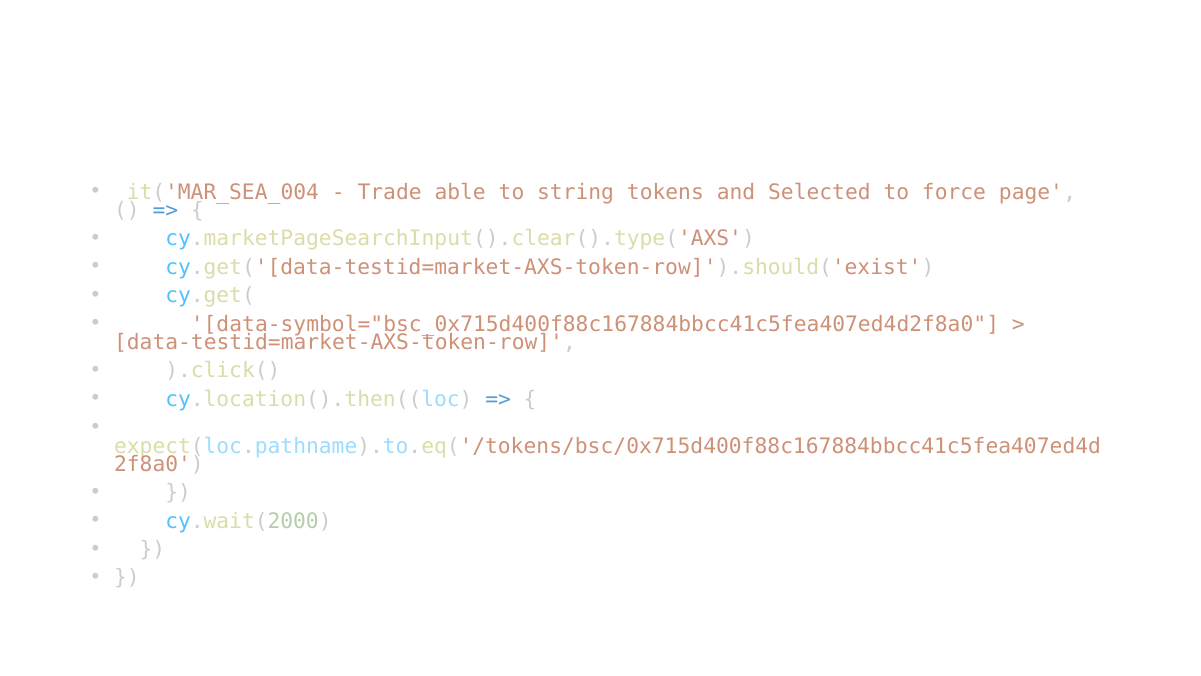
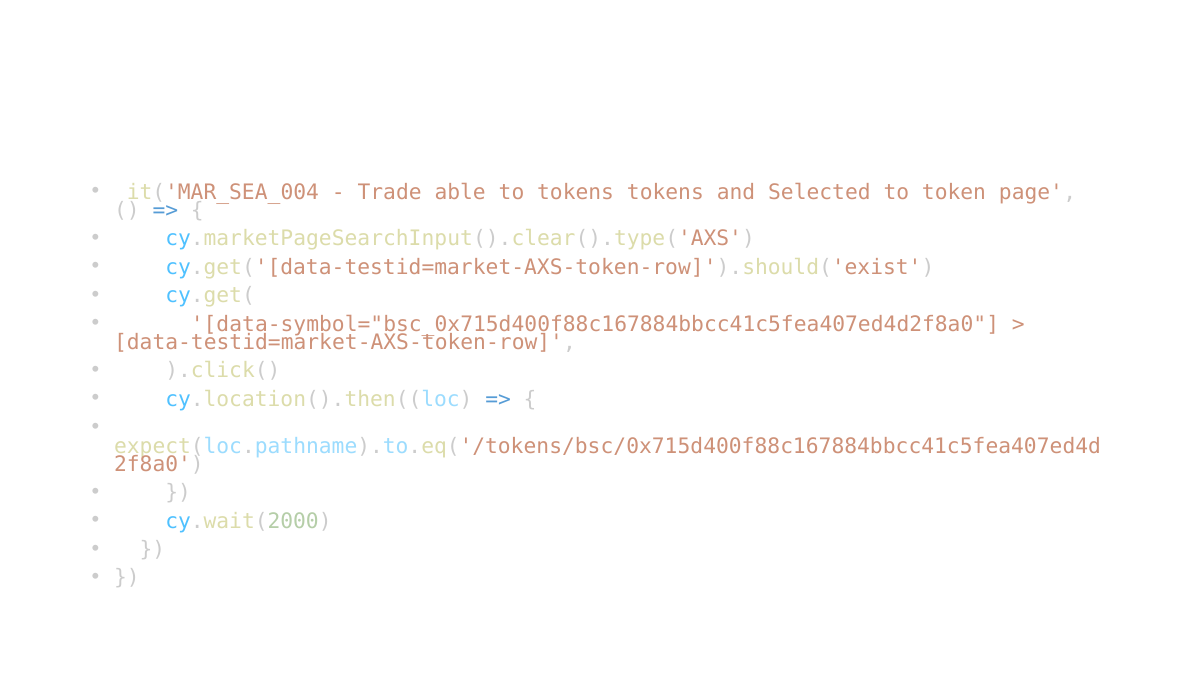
to string: string -> tokens (576, 192)
force: force -> token (954, 192)
